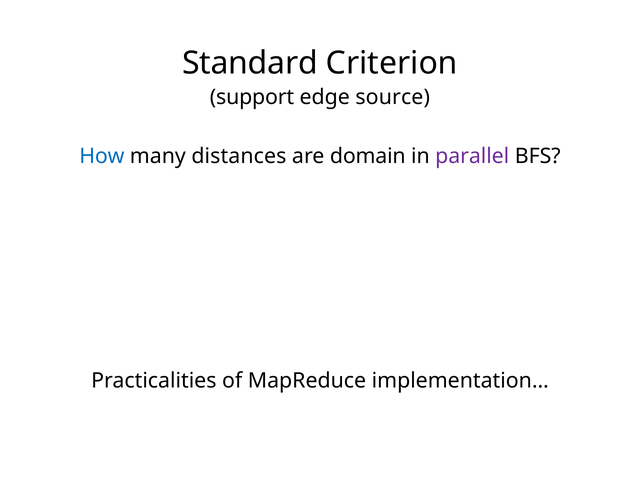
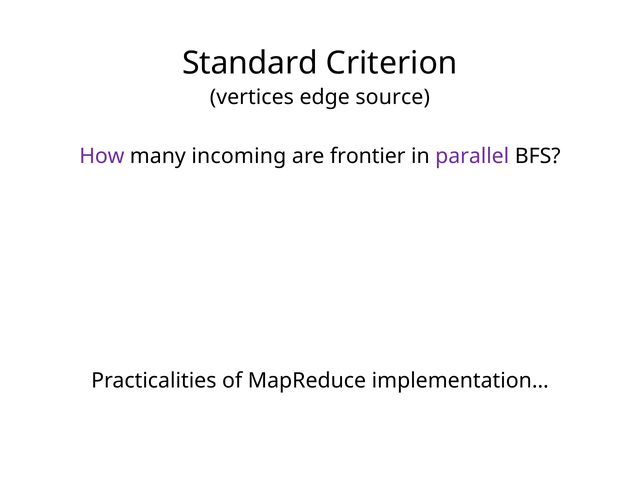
support: support -> vertices (252, 97)
How colour: blue -> purple (102, 156)
distances: distances -> incoming (239, 156)
domain: domain -> frontier (368, 156)
